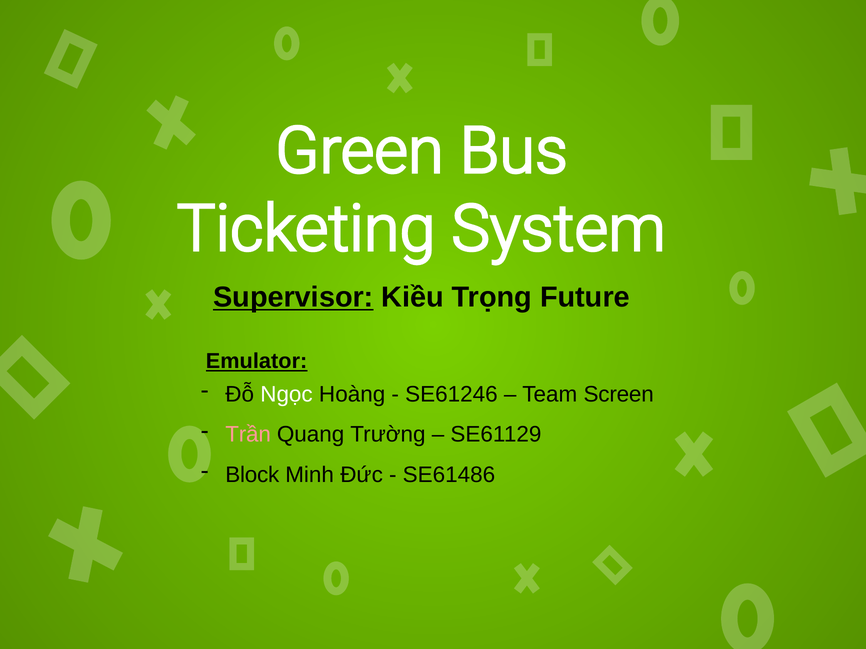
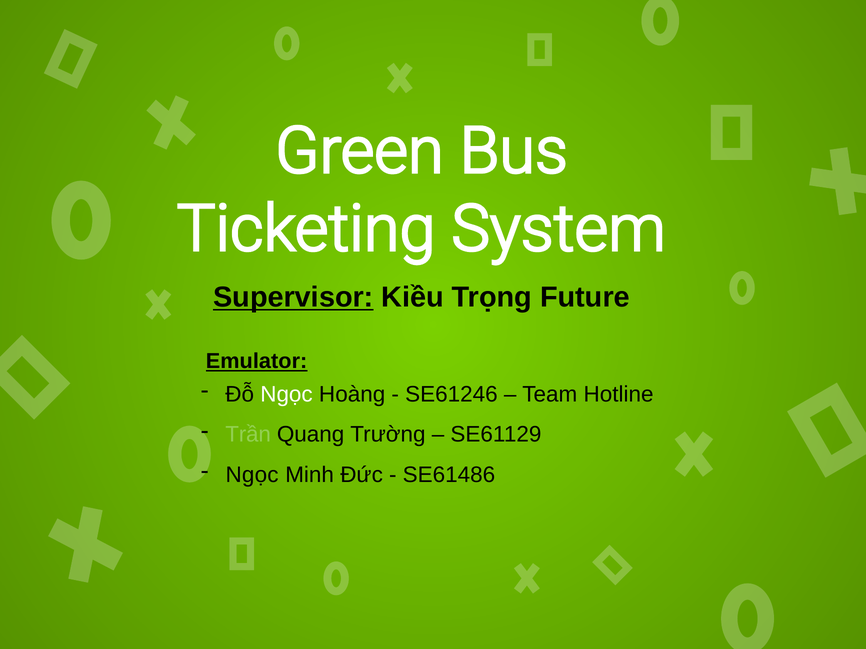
Screen: Screen -> Hotline (619, 394)
Trần colour: pink -> light green (248, 435)
Block: Block -> Ngọc (252, 475)
